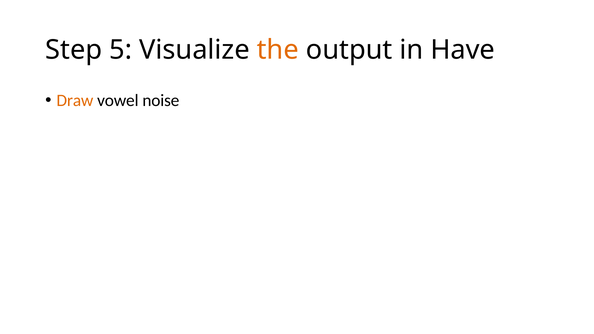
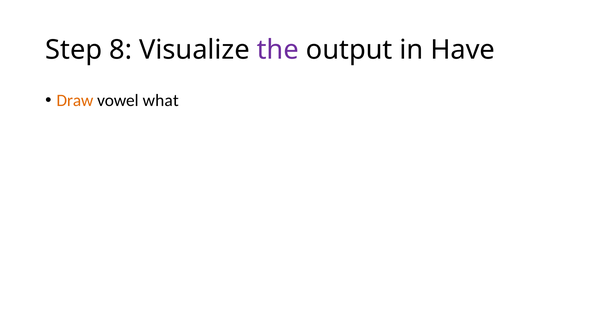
5: 5 -> 8 (121, 50)
the colour: orange -> purple (278, 50)
noise: noise -> what (161, 100)
